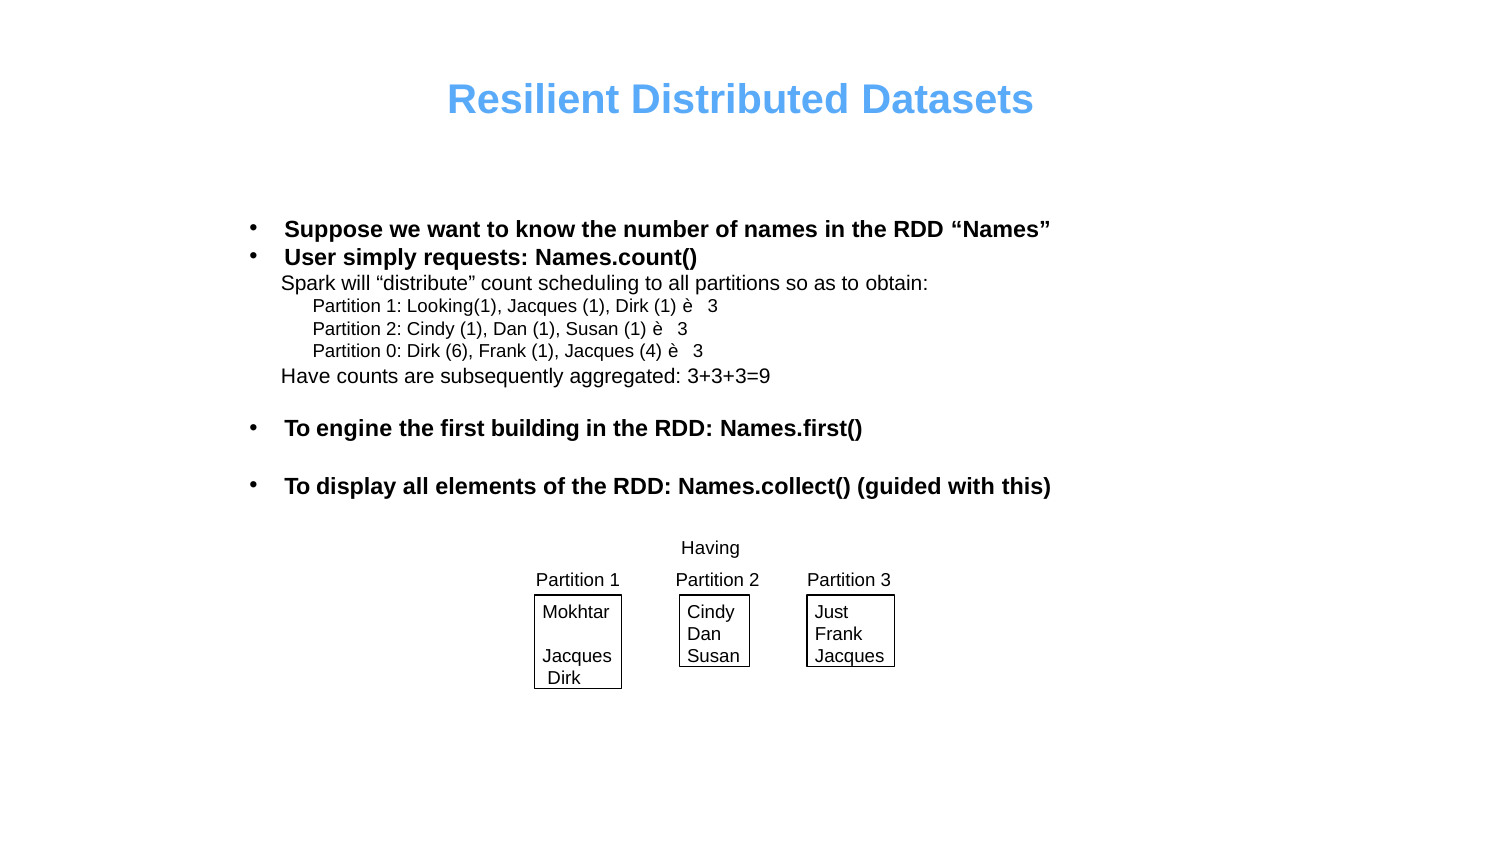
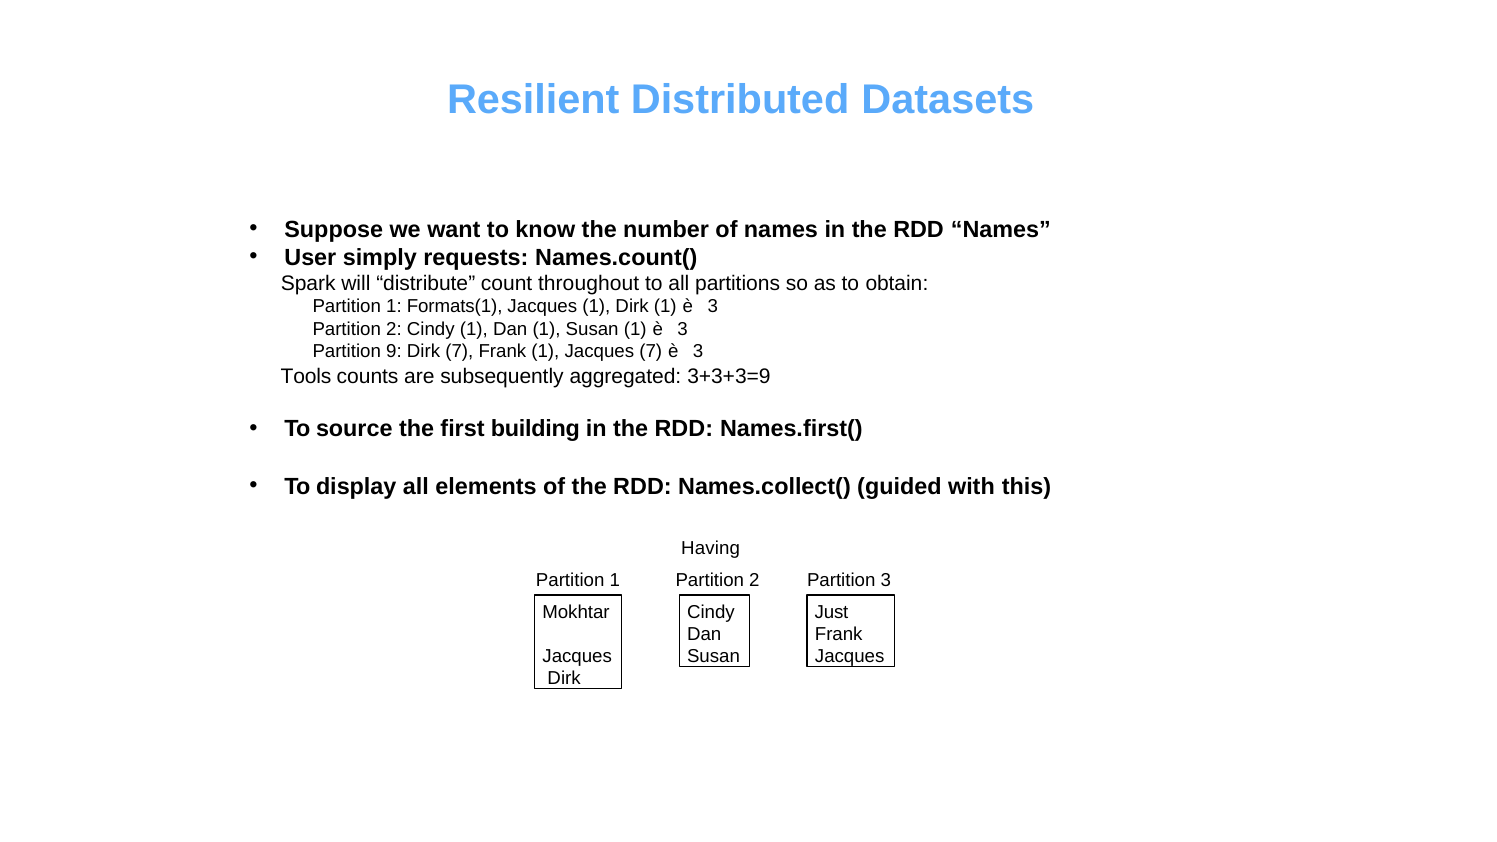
scheduling: scheduling -> throughout (589, 284)
Looking(1: Looking(1 -> Formats(1 (455, 307)
0: 0 -> 9 (394, 351)
Dirk 6: 6 -> 7 (459, 351)
Jacques 4: 4 -> 7 (651, 351)
Have: Have -> Tools (306, 376)
engine: engine -> source (354, 429)
